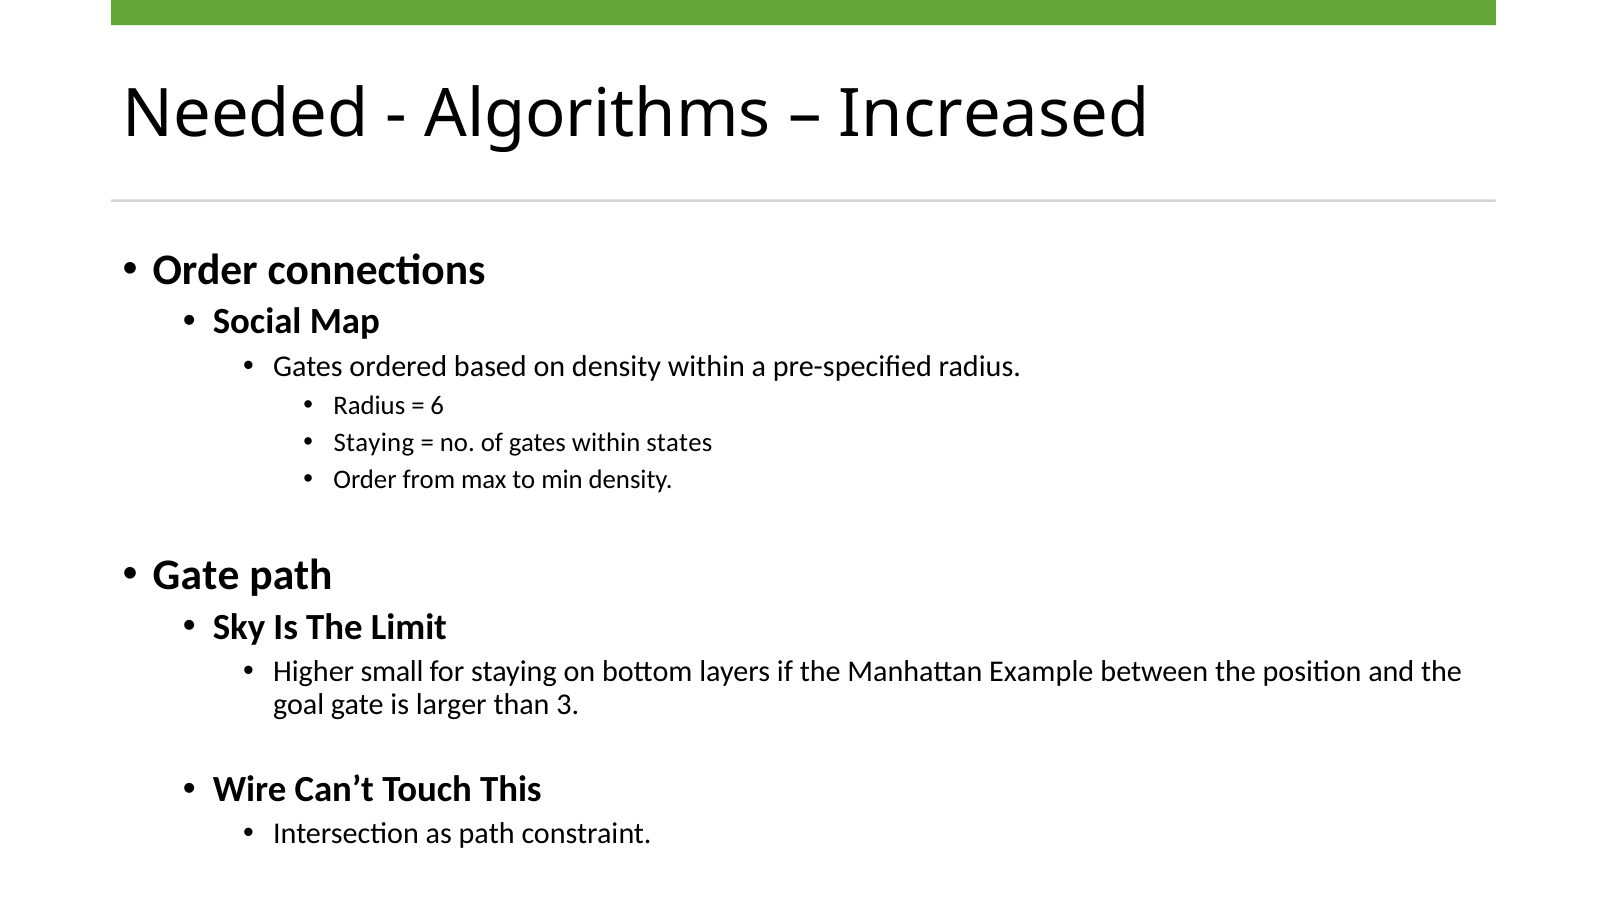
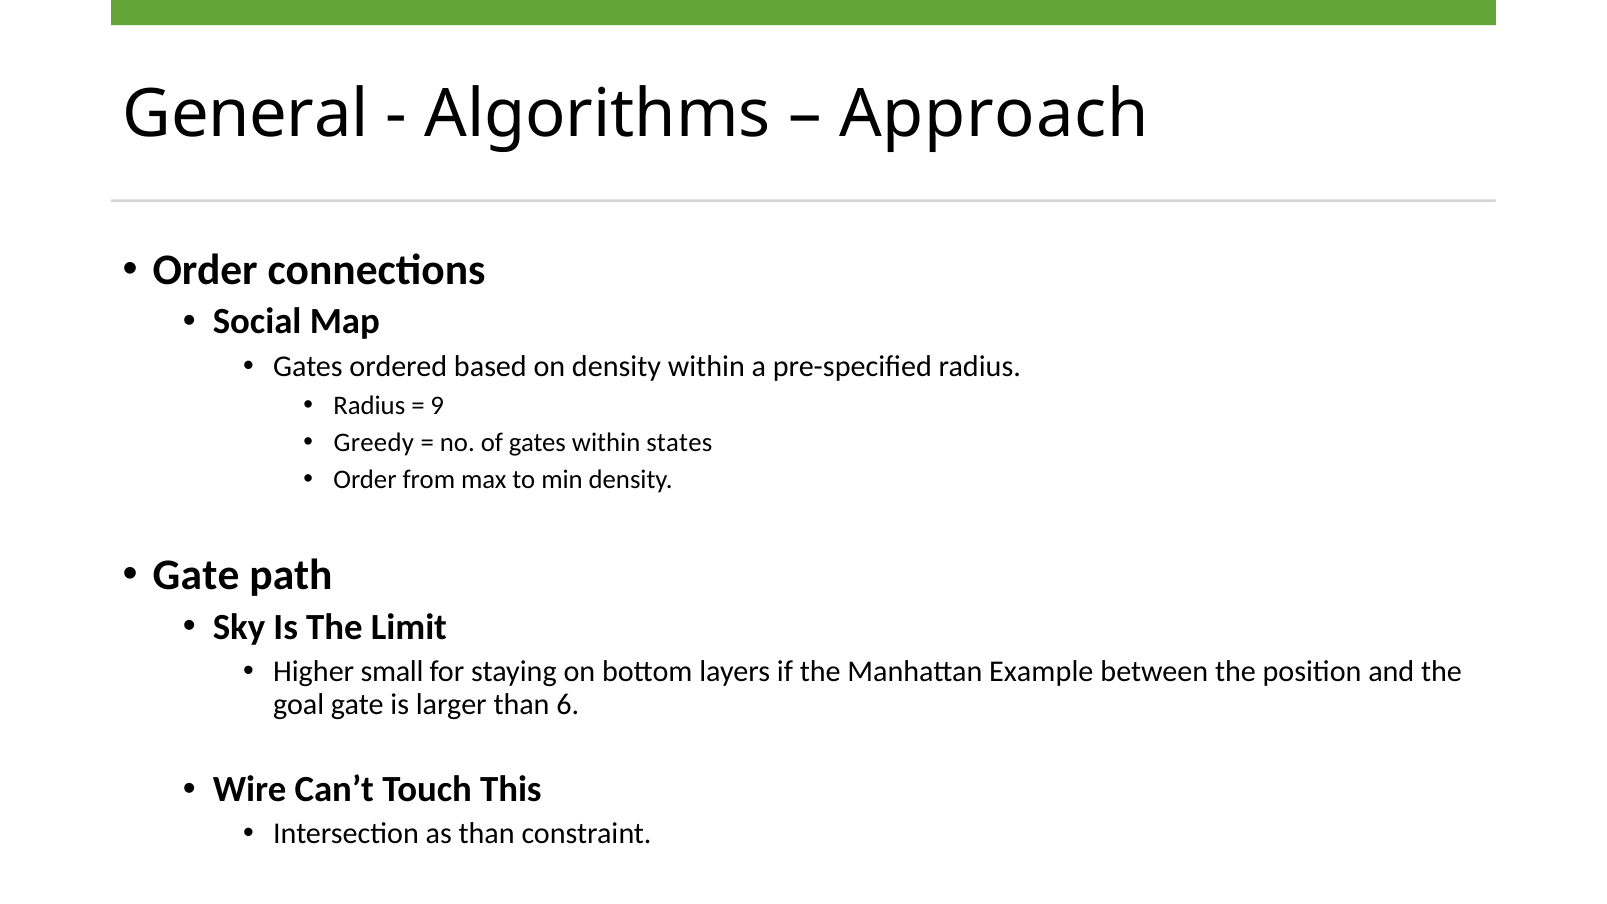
Needed: Needed -> General (246, 115)
Increased: Increased -> Approach (994, 115)
6: 6 -> 9 (437, 405)
Staying: Staying -> Greedy (374, 443)
3: 3 -> 6 (568, 704)
as path: path -> than (487, 834)
